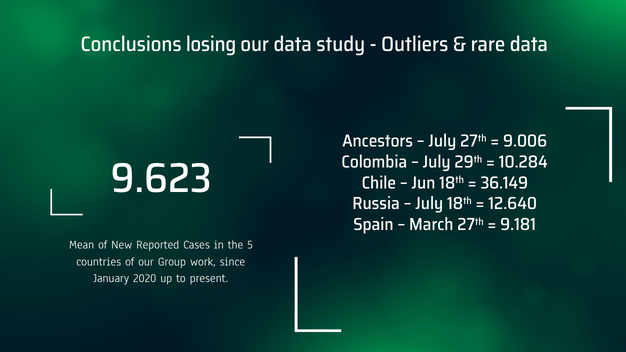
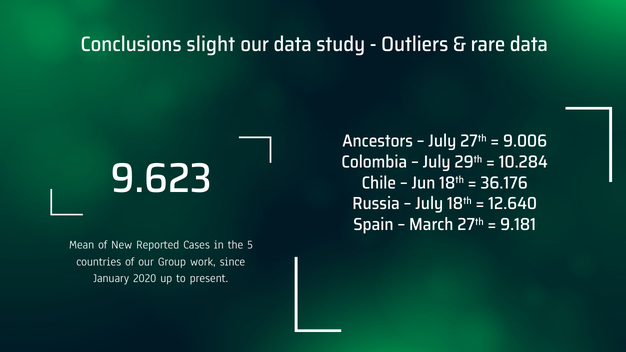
losing: losing -> slight (211, 44)
36.149: 36.149 -> 36.176 (504, 183)
